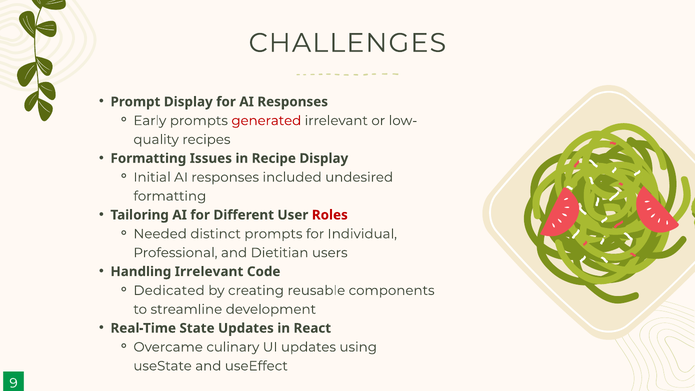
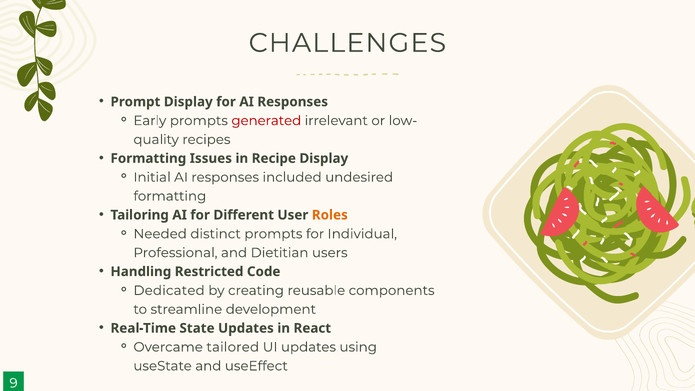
Roles colour: red -> orange (330, 215)
Handling Irrelevant: Irrelevant -> Restricted (209, 272)
culinary: culinary -> tailored (233, 347)
